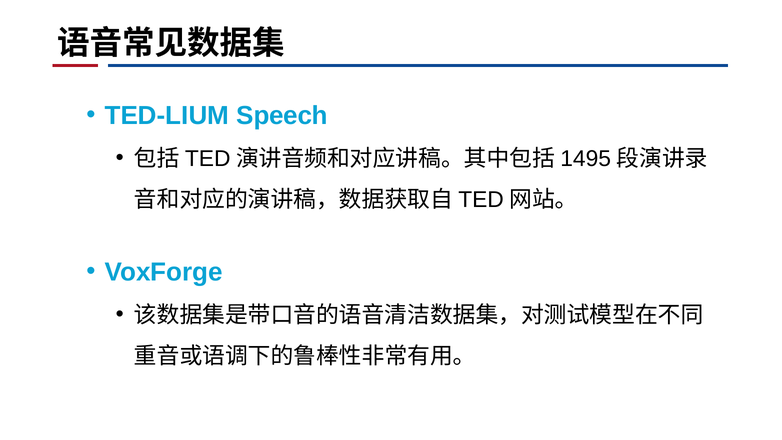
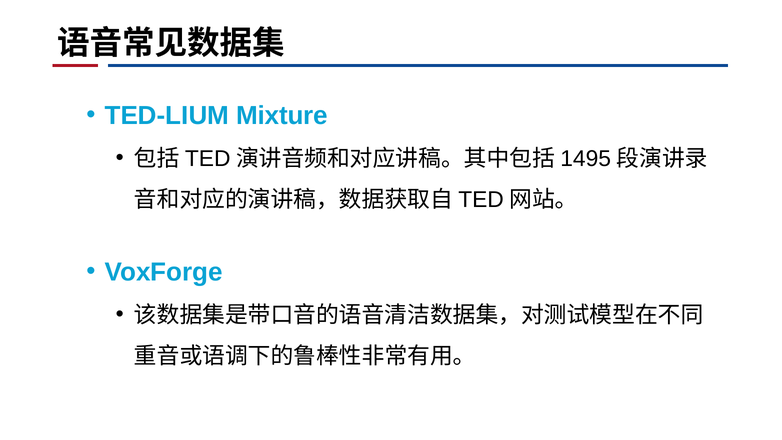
Speech: Speech -> Mixture (282, 116)
